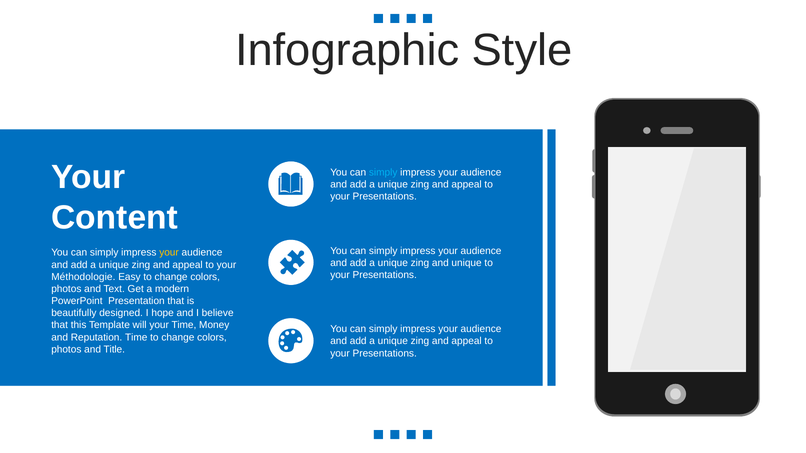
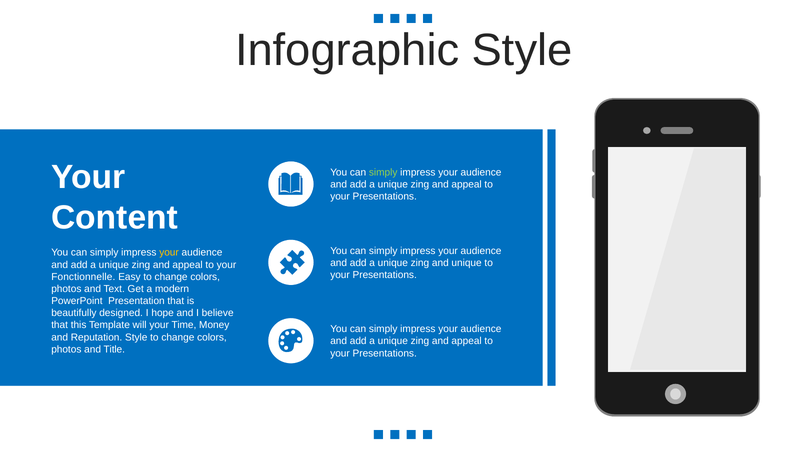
simply colour: light blue -> light green (383, 173)
Méthodologie: Méthodologie -> Fonctionnelle (83, 277)
Reputation Time: Time -> Style (136, 338)
